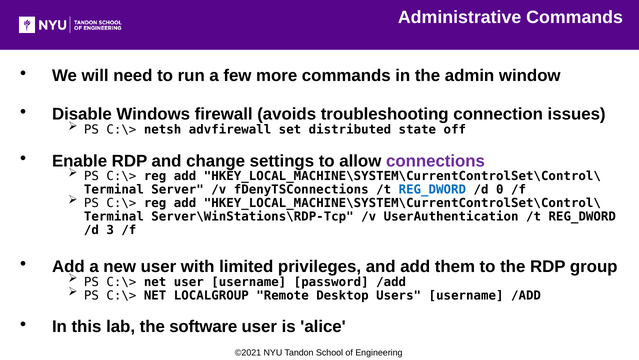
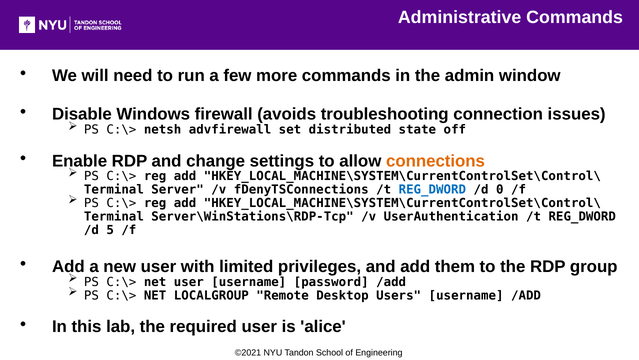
connections colour: purple -> orange (436, 161)
3: 3 -> 5 (110, 230)
software: software -> required (203, 326)
